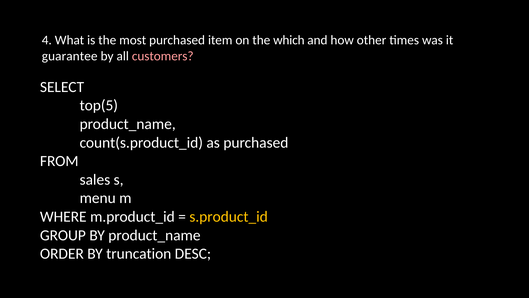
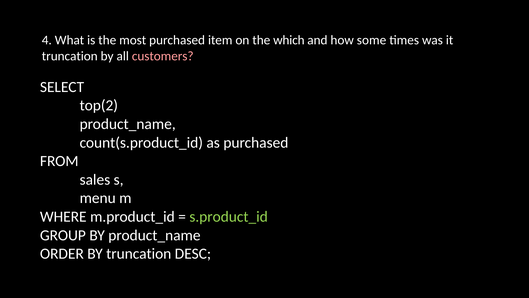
other: other -> some (372, 40)
guarantee: guarantee -> truncation (70, 56)
top(5: top(5 -> top(2 (99, 105)
s.product_id colour: yellow -> light green (229, 216)
